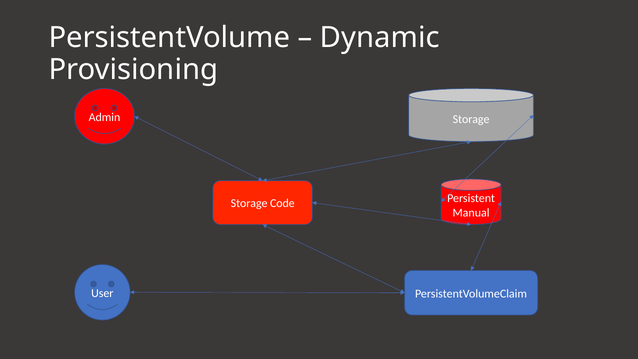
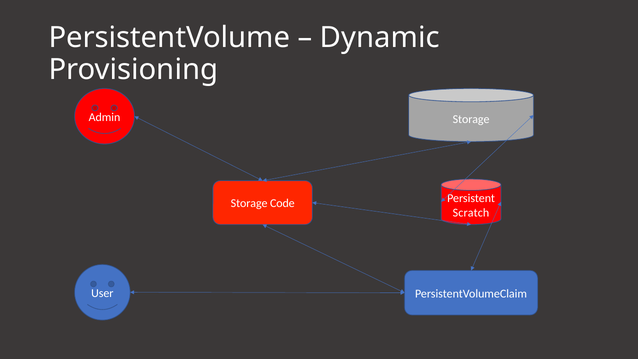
Manual: Manual -> Scratch (471, 213)
